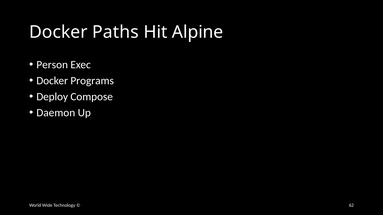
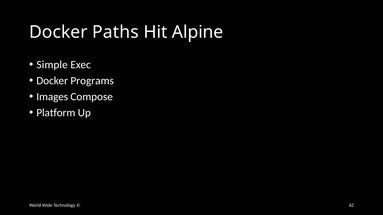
Person: Person -> Simple (52, 65)
Deploy: Deploy -> Images (52, 97)
Daemon: Daemon -> Platform (56, 113)
